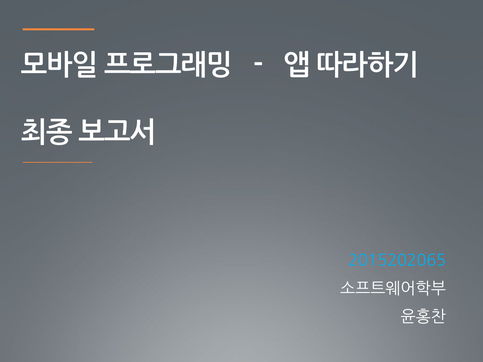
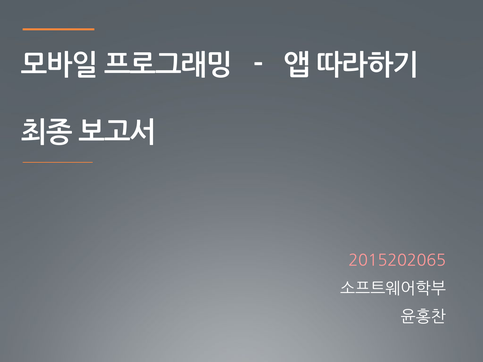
2015202065 colour: light blue -> pink (397, 261)
